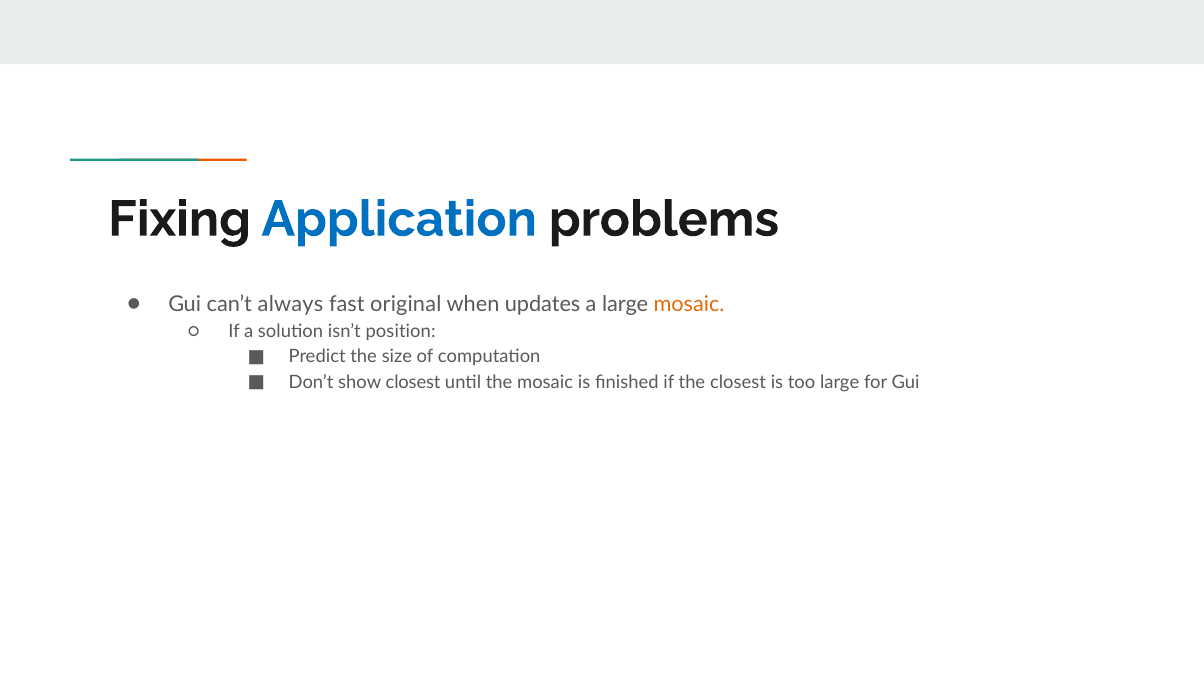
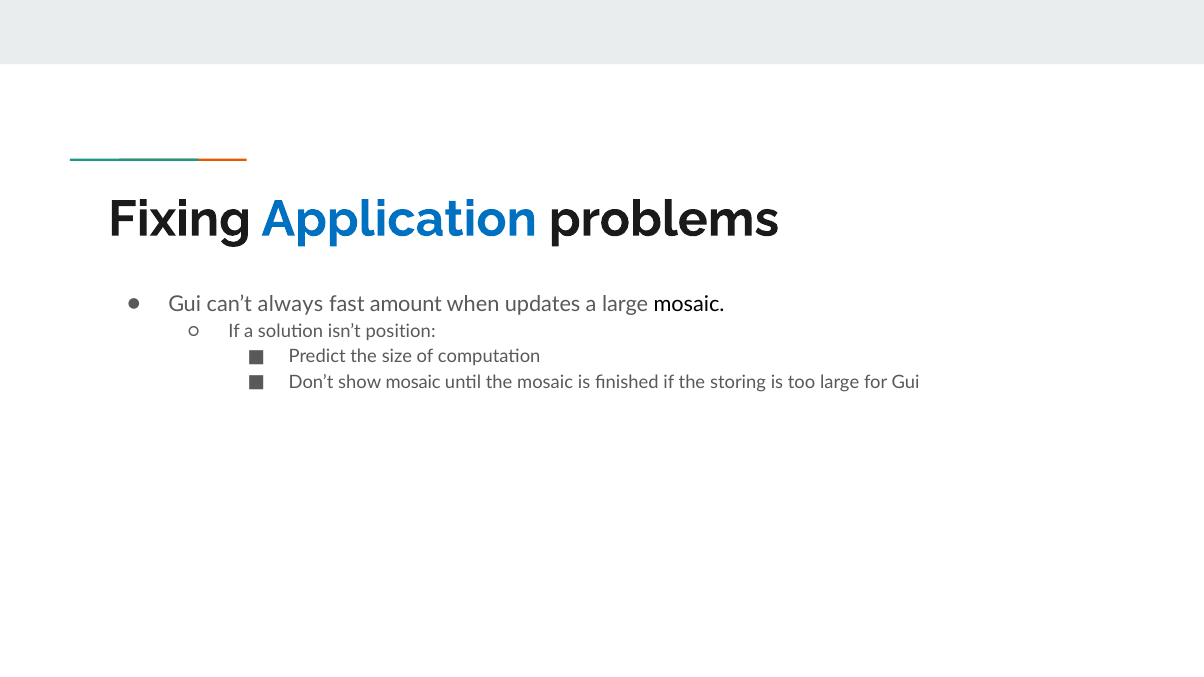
original: original -> amount (406, 304)
mosaic colour: orange -> black (689, 304)
show closest: closest -> mosaic (413, 382)
the closest: closest -> storing (738, 382)
